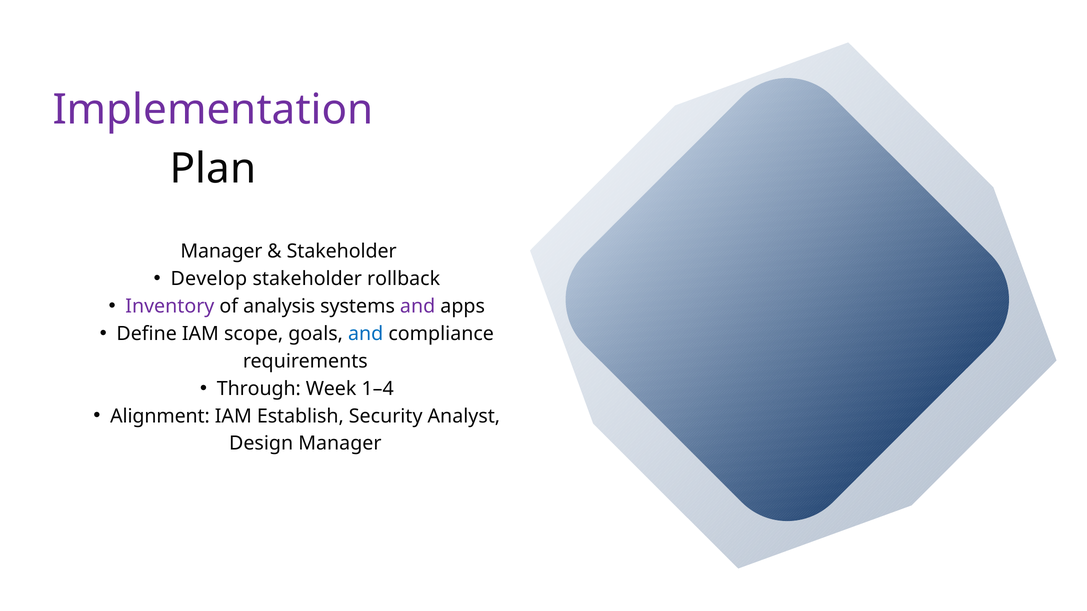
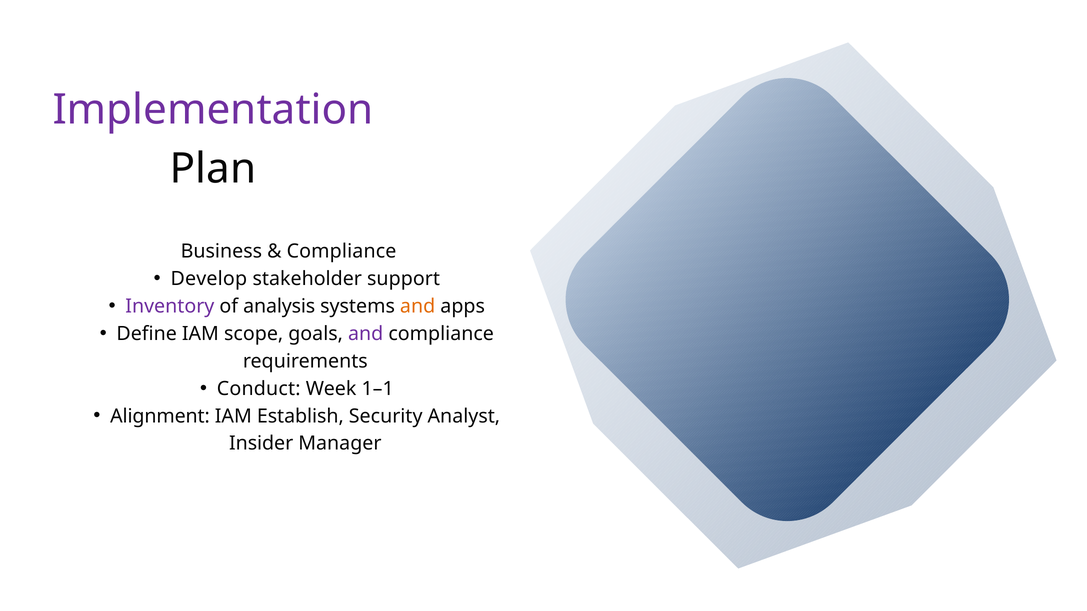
Manager: Manager -> Business (221, 252)
Stakeholder: Stakeholder -> Compliance (342, 252)
rollback: rollback -> support (404, 279)
and colour: purple -> orange (418, 306)
and colour: blue -> purple (366, 334)
Through: Through -> Conduct (259, 389)
1–4: 1–4 -> 1–1 (378, 389)
Design: Design -> Insider (261, 444)
